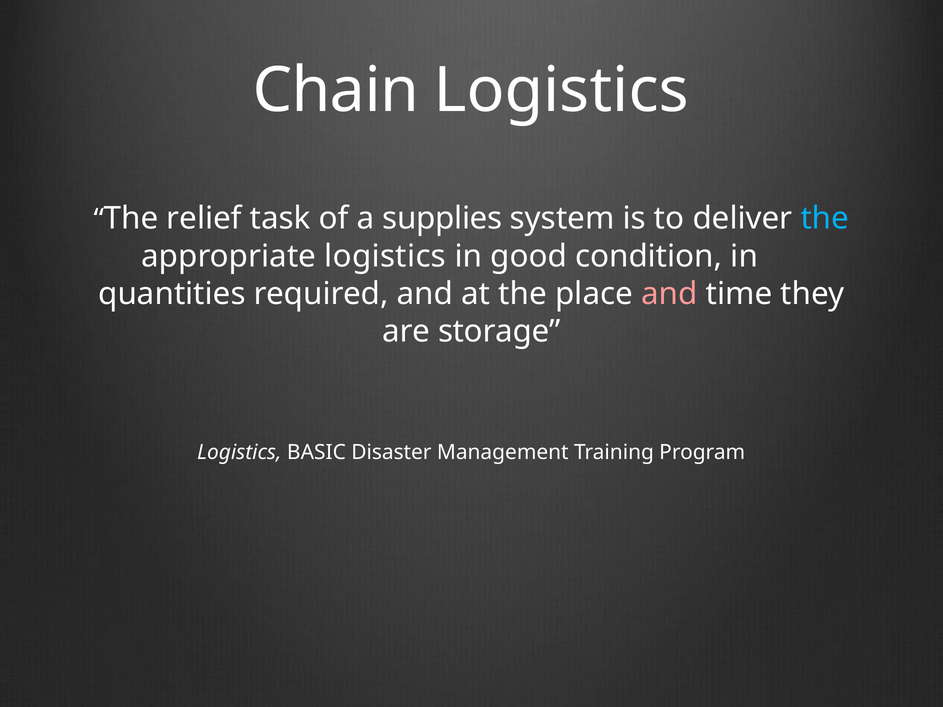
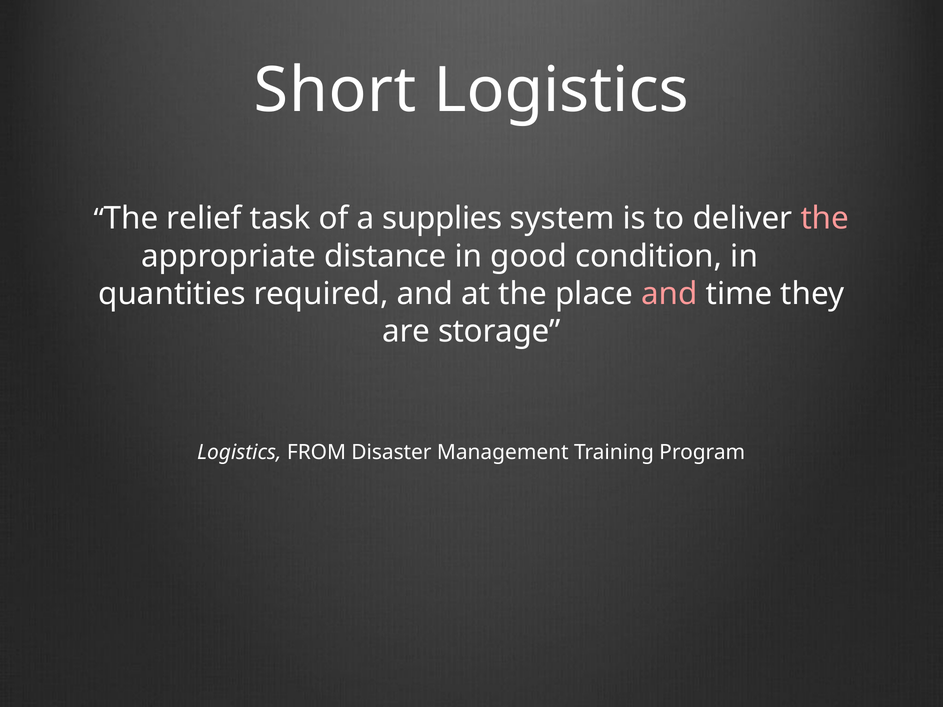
Chain: Chain -> Short (335, 91)
the colour: light blue -> pink (825, 219)
appropriate logistics: logistics -> distance (385, 256)
BASIC: BASIC -> FROM (317, 453)
